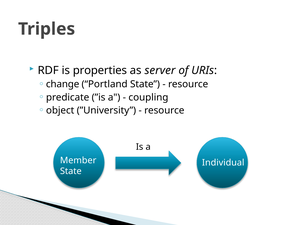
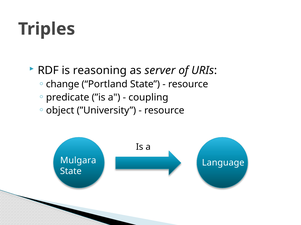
properties: properties -> reasoning (100, 71)
Member: Member -> Mulgara (78, 161)
Individual: Individual -> Language (223, 163)
